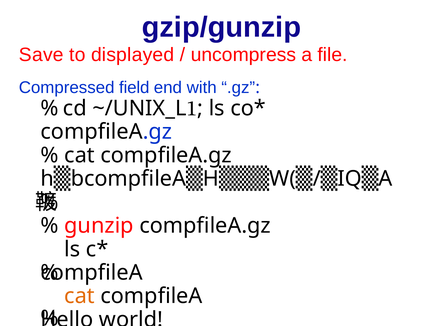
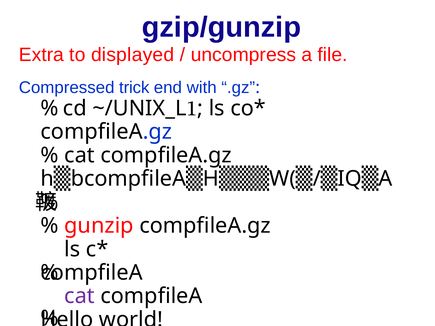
Save: Save -> Extra (41, 55)
field: field -> trick (134, 88)
cat colour: orange -> purple (79, 296)
